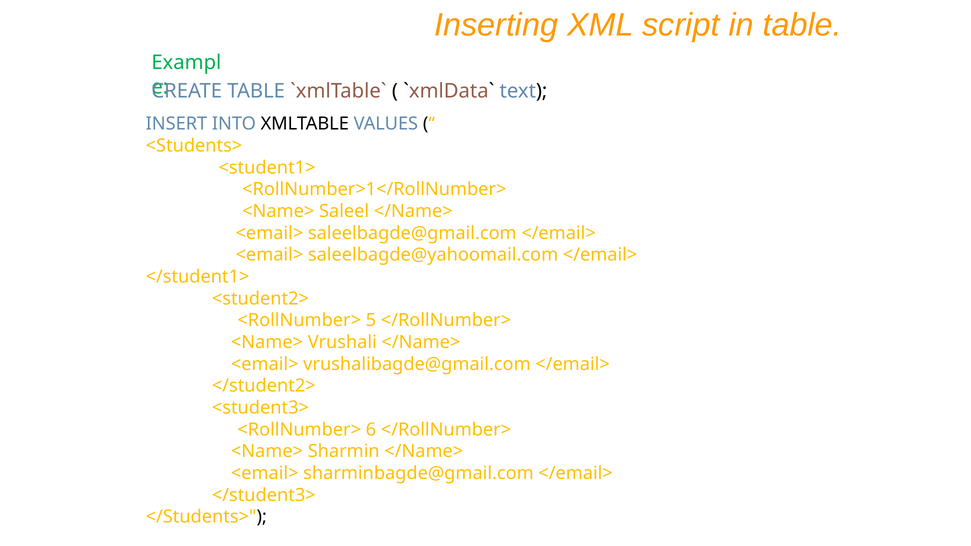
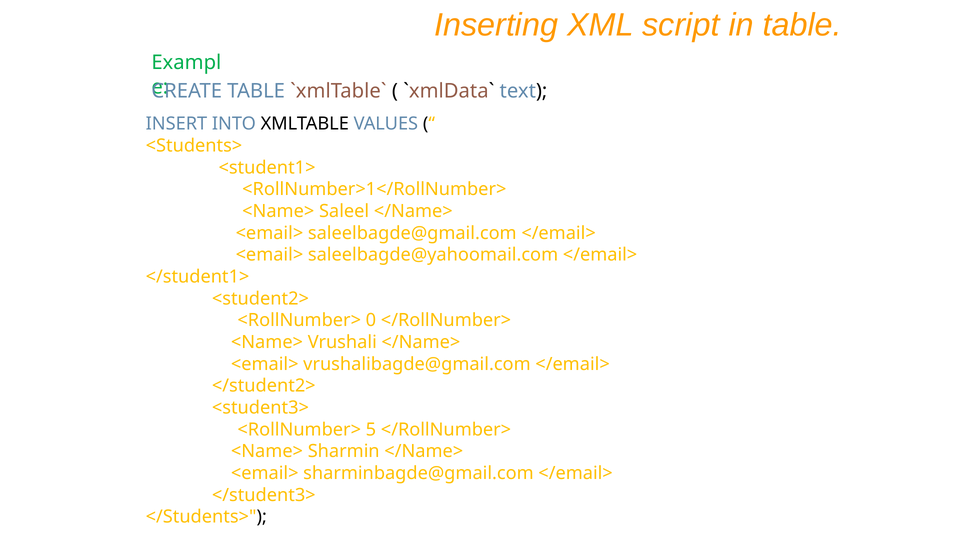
5: 5 -> 0 (371, 321)
6: 6 -> 5 (371, 430)
